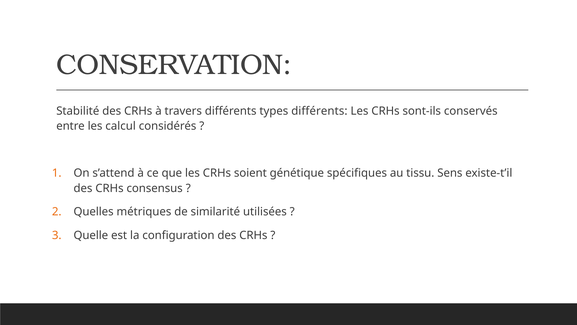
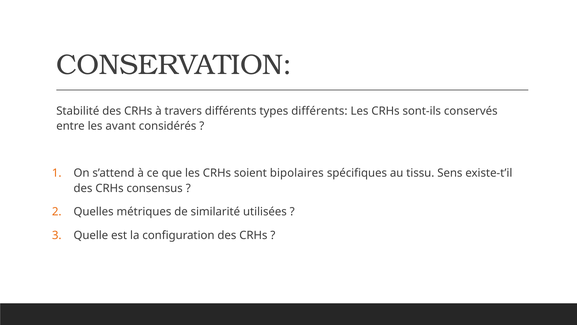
calcul: calcul -> avant (121, 126)
génétique: génétique -> bipolaires (297, 173)
